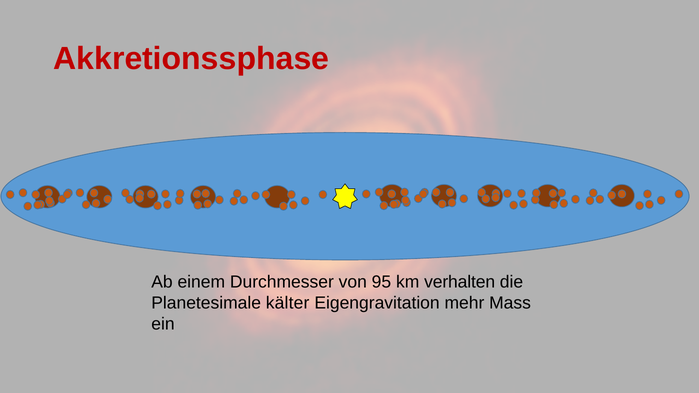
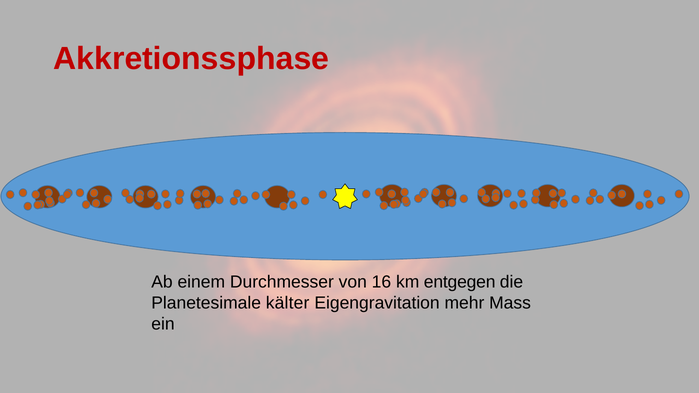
95: 95 -> 16 (381, 282)
verhalten: verhalten -> entgegen (460, 282)
